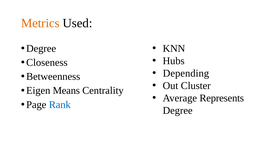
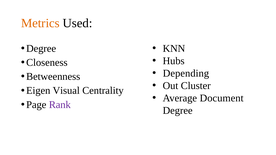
Means: Means -> Visual (66, 91)
Represents: Represents -> Document (222, 98)
Rank colour: blue -> purple (60, 105)
